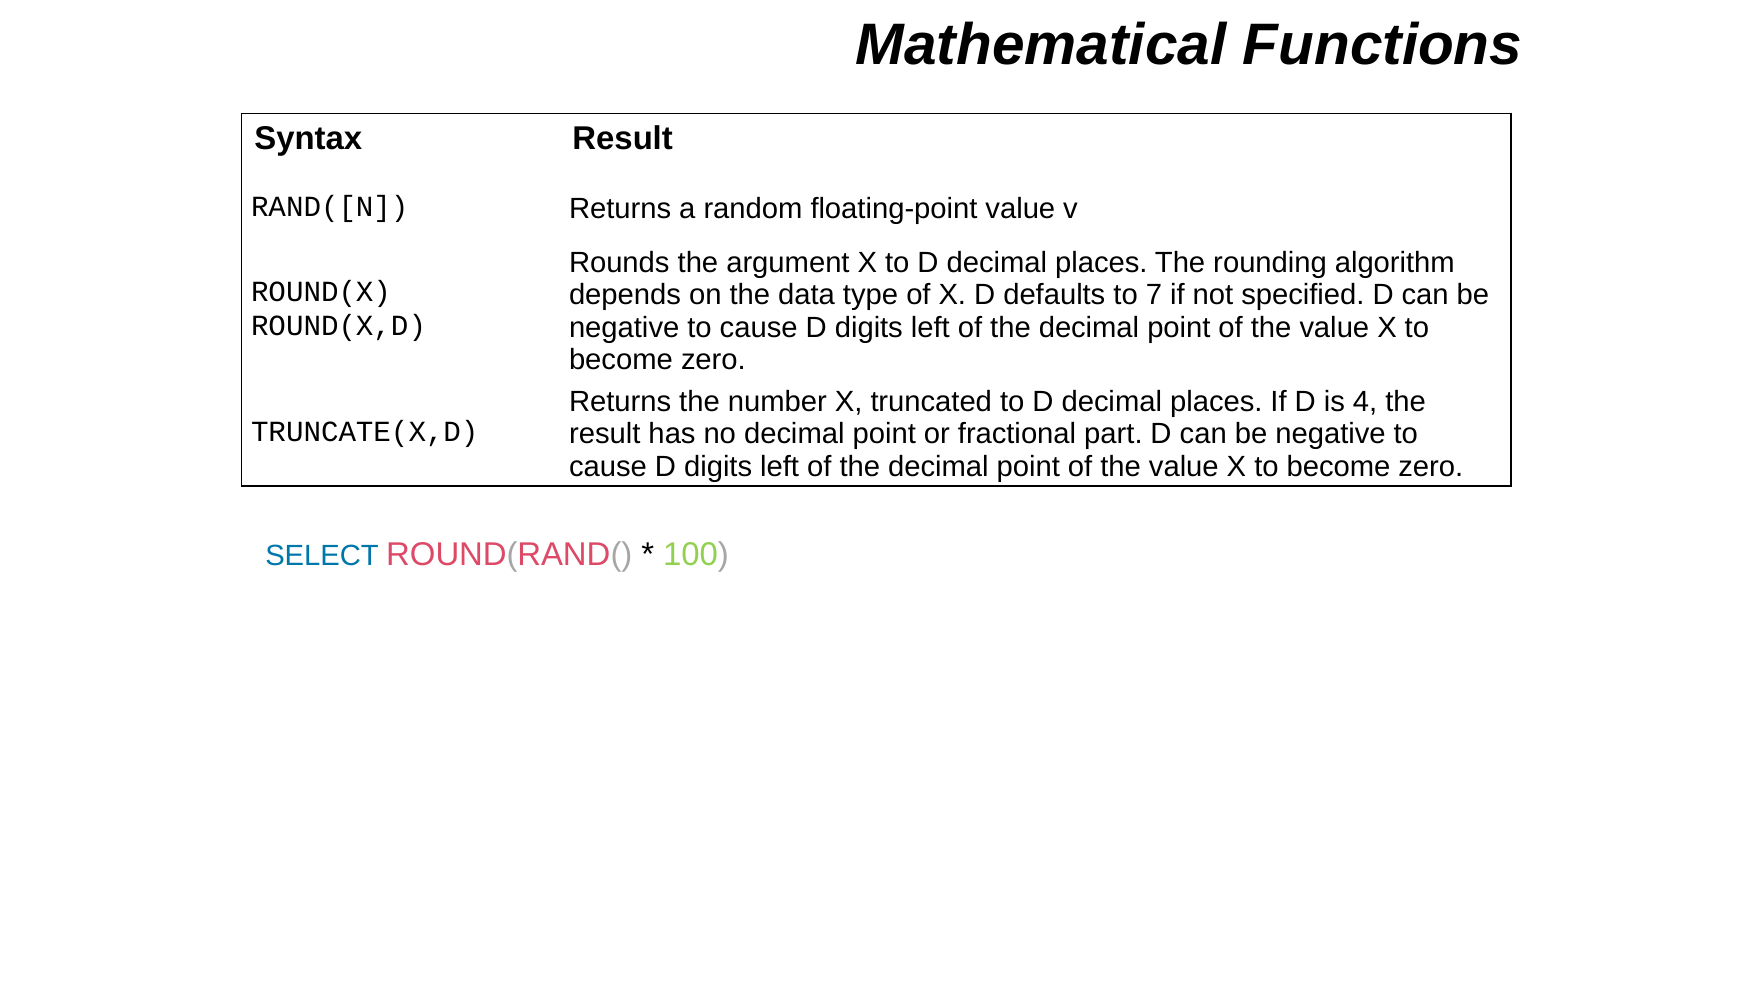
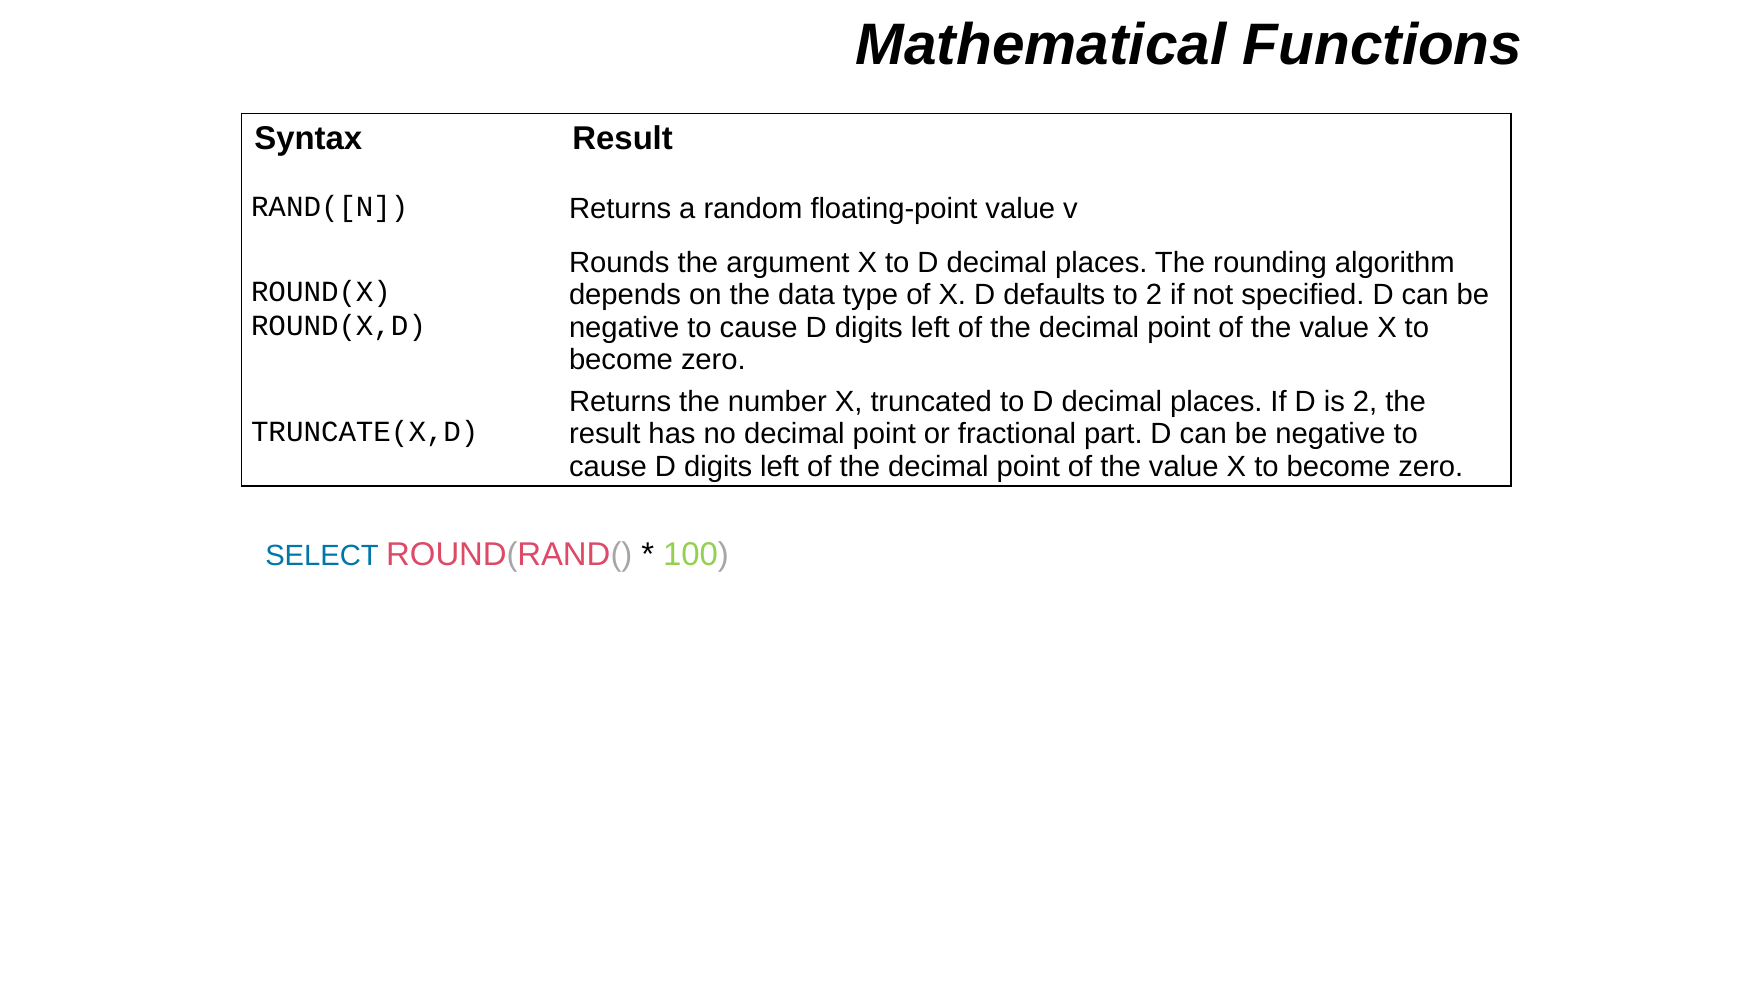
to 7: 7 -> 2 (1154, 295)
is 4: 4 -> 2 (1365, 402)
